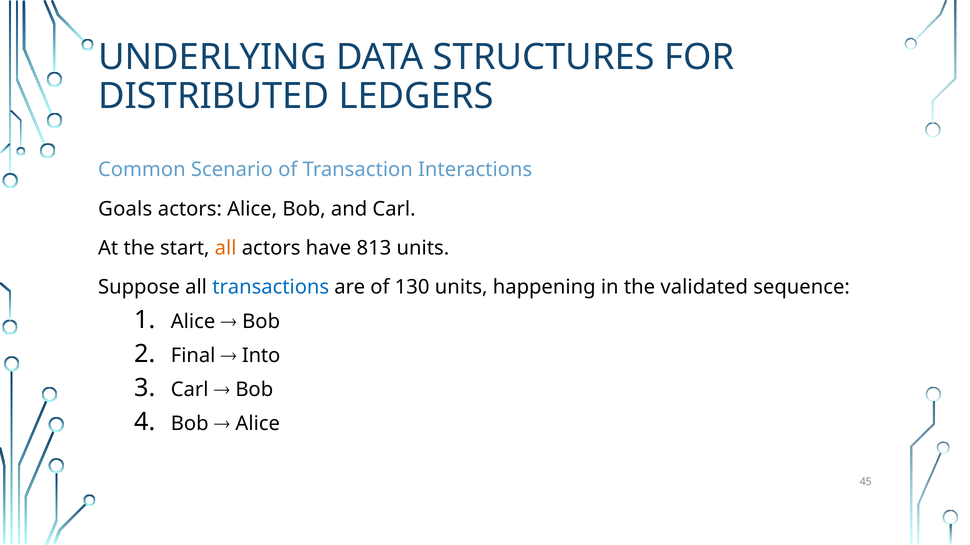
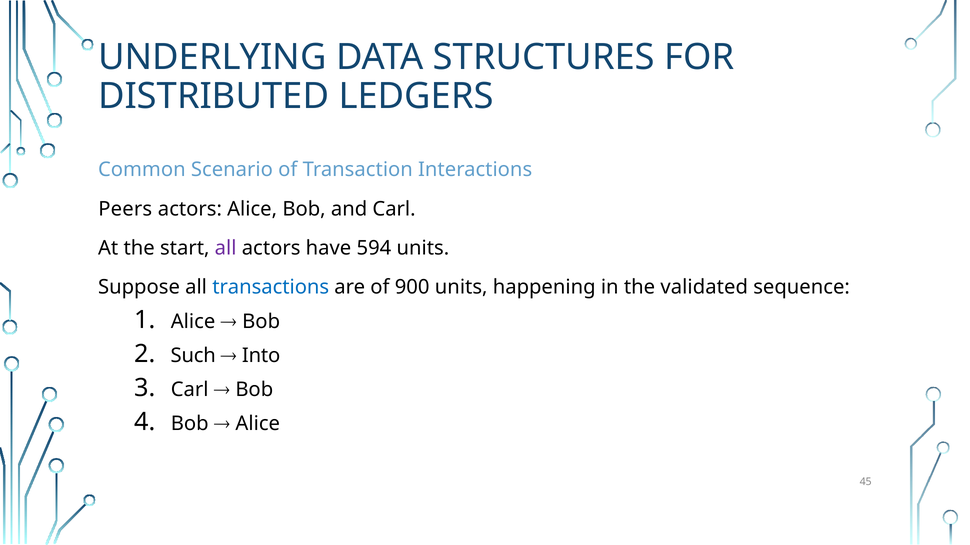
Goals: Goals -> Peers (125, 209)
all colour: orange -> purple (226, 248)
813: 813 -> 594 (374, 248)
130: 130 -> 900 (412, 288)
Final: Final -> Such (193, 356)
